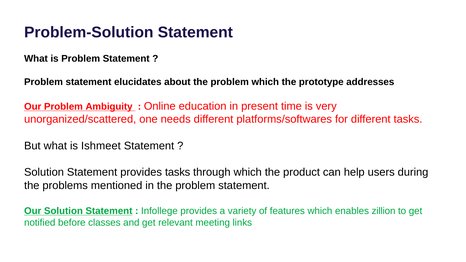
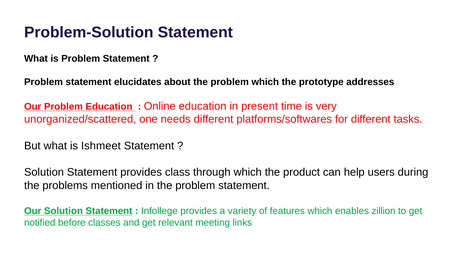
Problem Ambiguity: Ambiguity -> Education (109, 107)
provides tasks: tasks -> class (178, 172)
